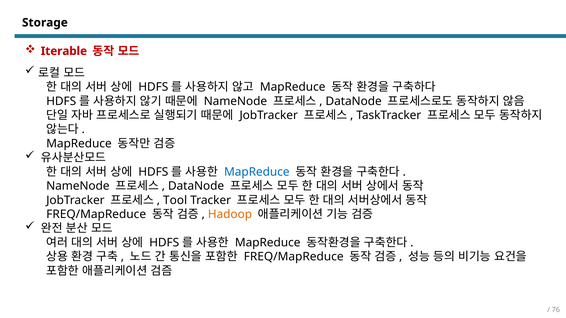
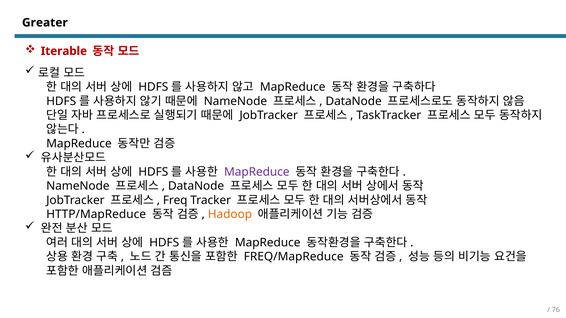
Storage: Storage -> Greater (45, 23)
MapReduce colour: blue -> purple (257, 172)
Tool: Tool -> Freq (175, 200)
FREQ/MapReduce: FREQ/MapReduce -> HTTP/MapReduce (96, 215)
